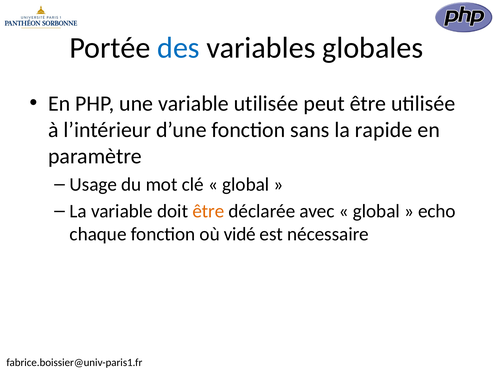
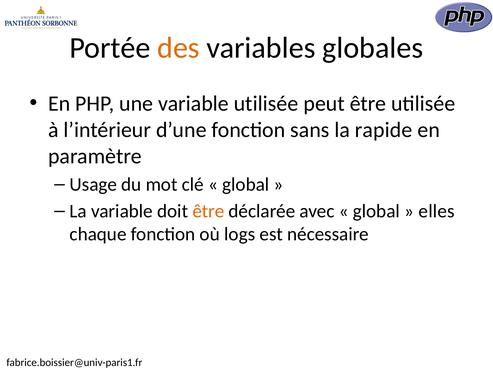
des colour: blue -> orange (178, 48)
echo: echo -> elles (437, 211)
vidé: vidé -> logs (240, 234)
